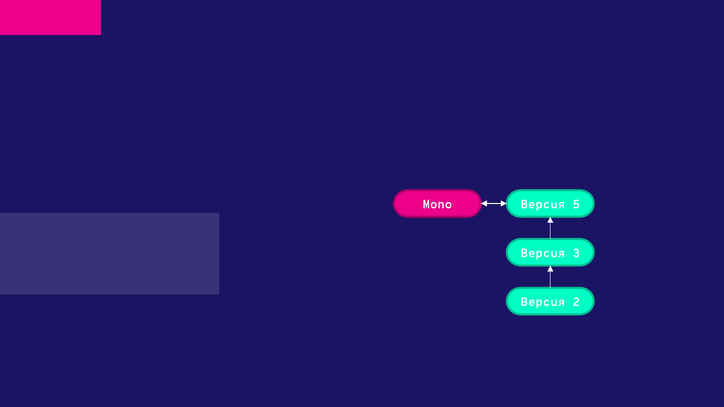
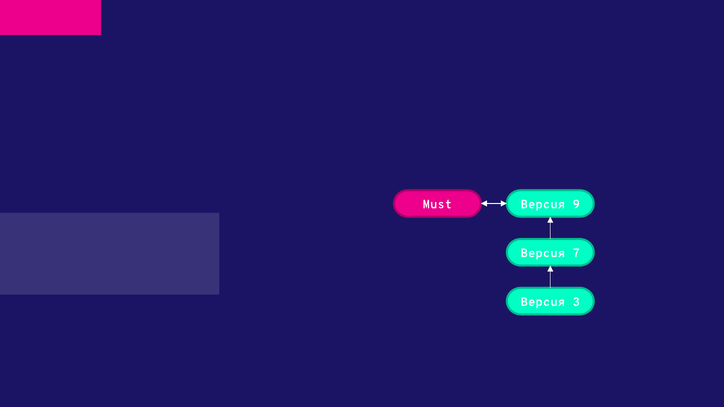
Mono: Mono -> Must (437, 204)
5: 5 -> 9 (576, 204)
3: 3 -> 7 (576, 253)
2: 2 -> 3 (576, 302)
